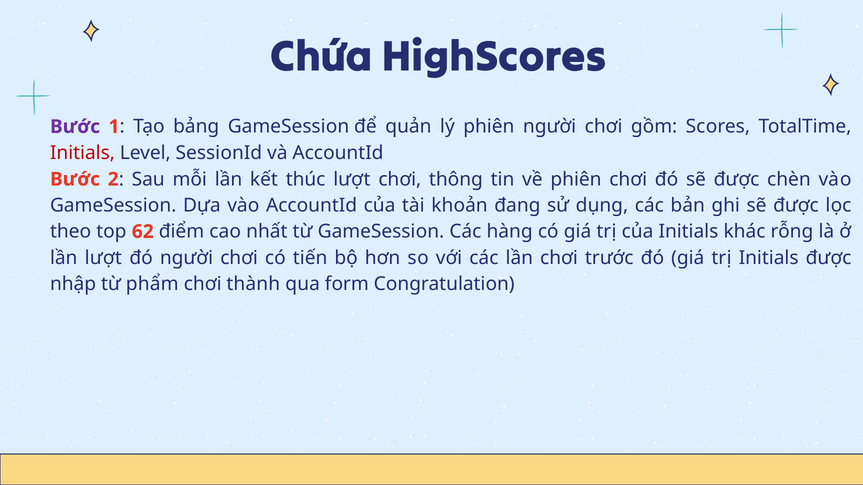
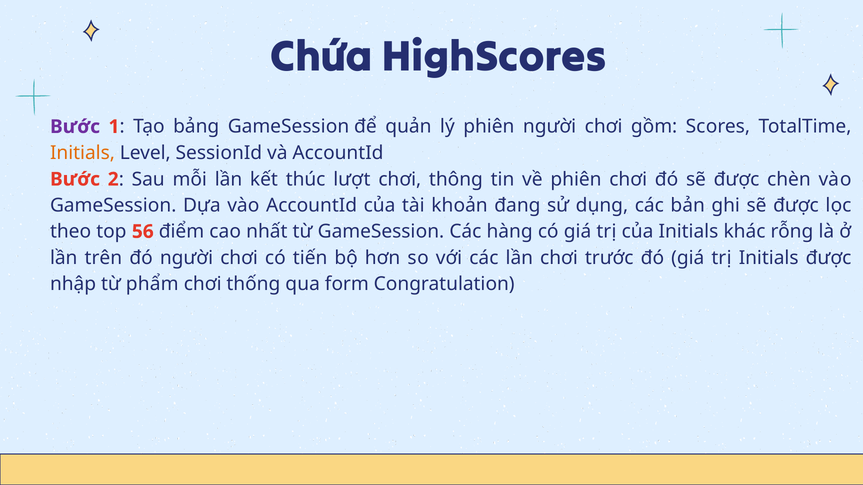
Initials colour: red -> orange (82, 153)
62: 62 -> 56 (143, 232)
lần lượt: lượt -> trên (103, 258)
thành: thành -> thống (253, 284)
